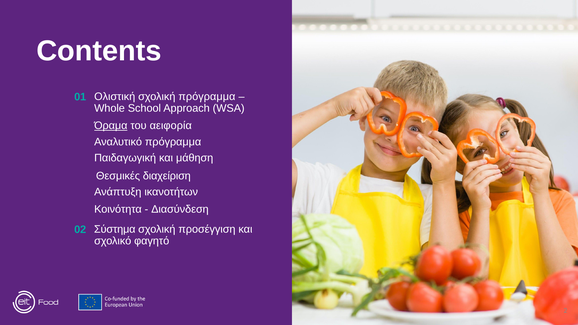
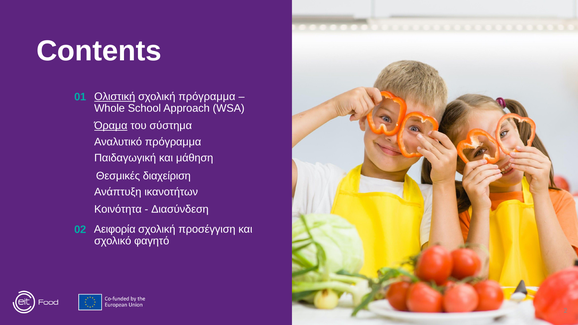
Ολιστική underline: none -> present (115, 97)
αειφορία: αειφορία -> σύστημα (171, 126)
Σύστημα: Σύστημα -> Αειφορία (115, 229)
